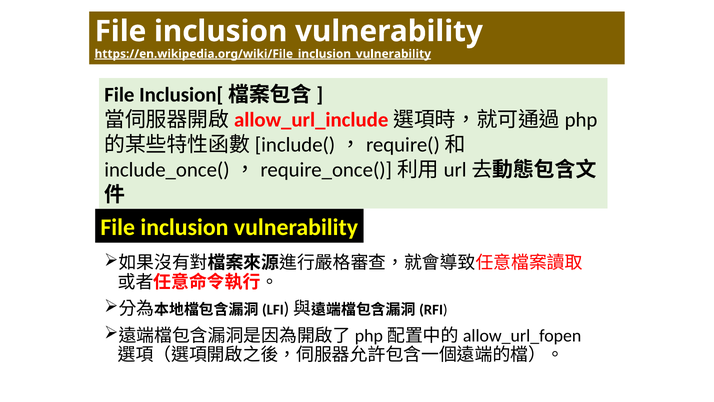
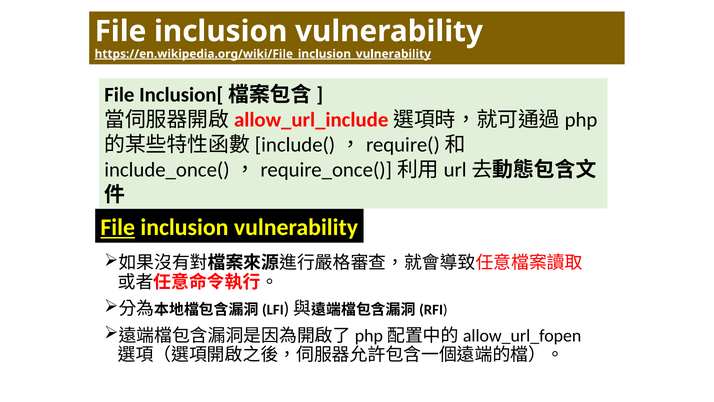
File underline: none -> present (118, 227)
